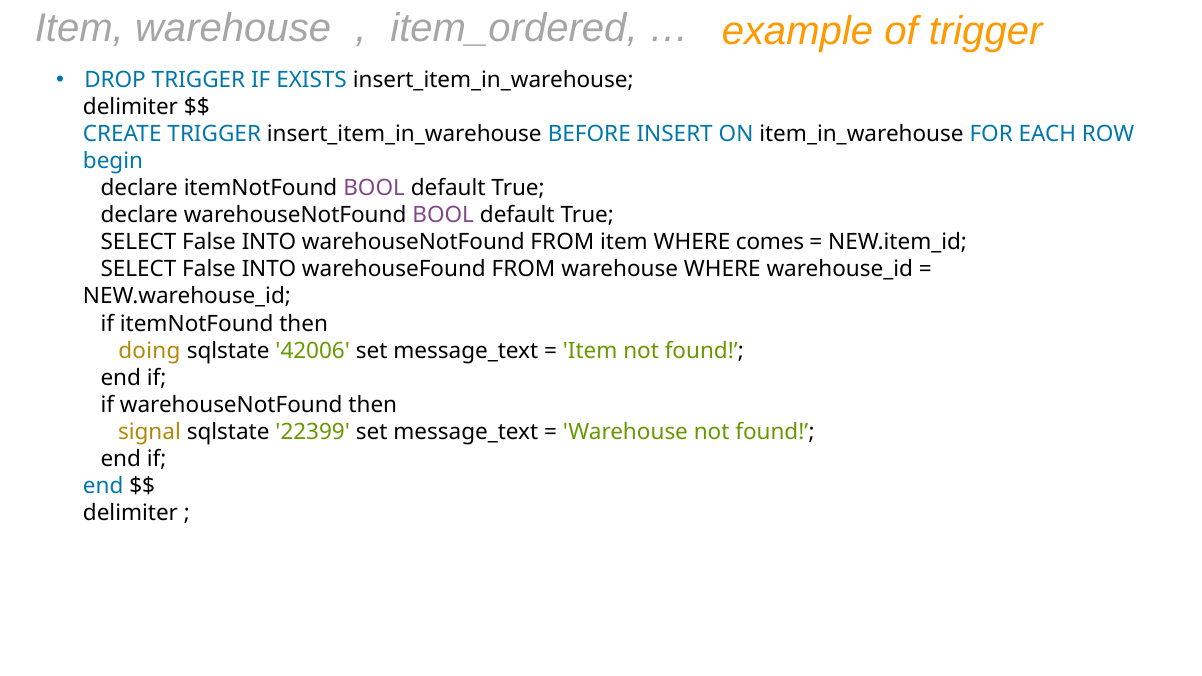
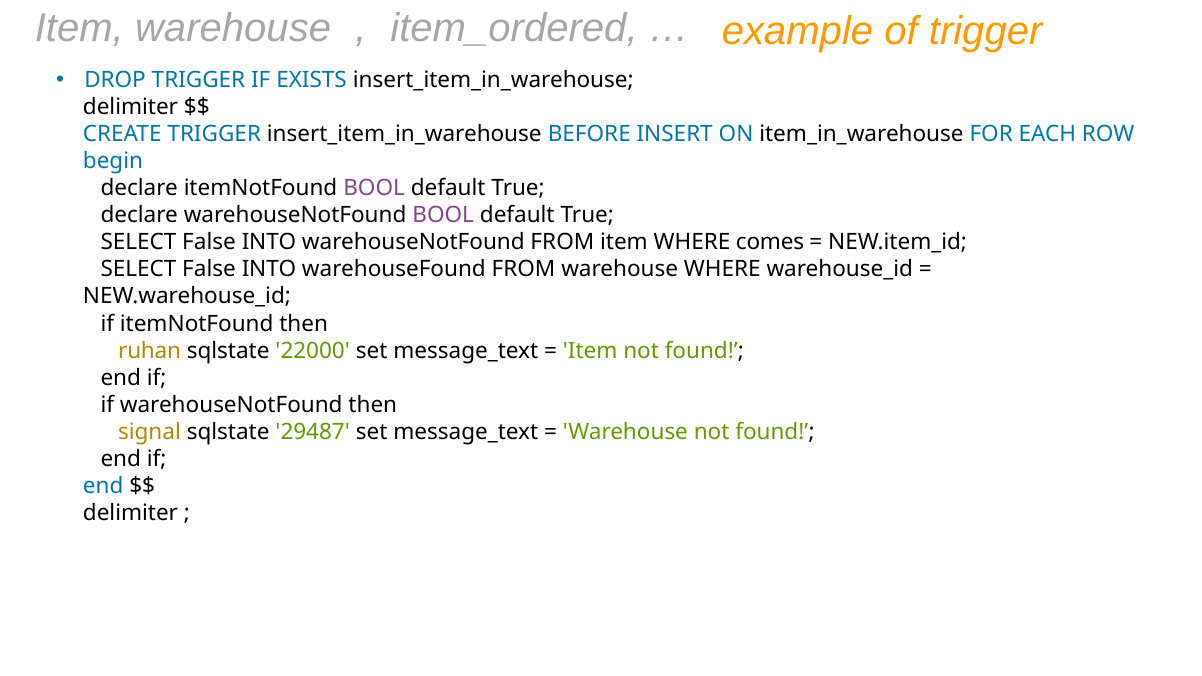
doing: doing -> ruhan (150, 351)
42006: 42006 -> 22000 (313, 351)
22399: 22399 -> 29487 (313, 432)
